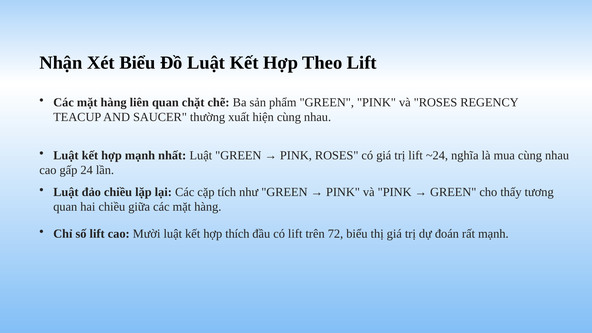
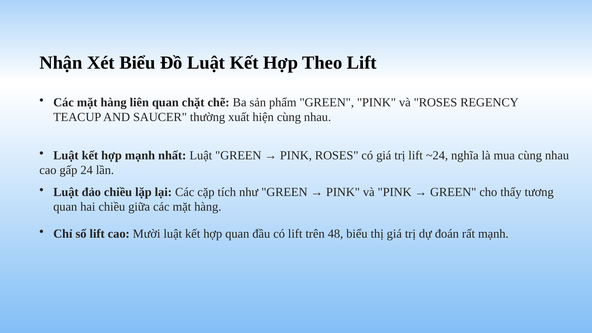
hợp thích: thích -> quan (237, 234)
72: 72 -> 48 (335, 234)
